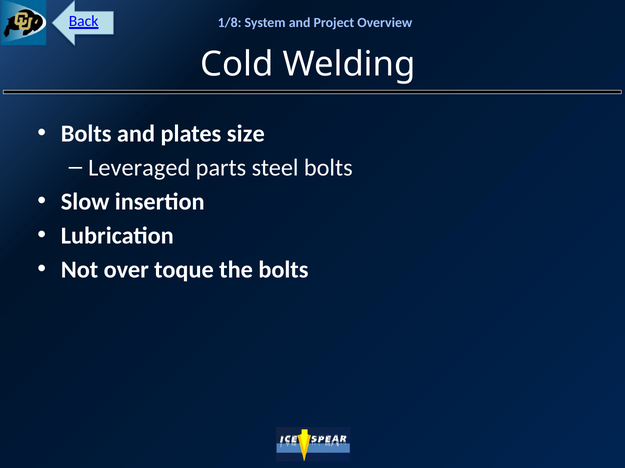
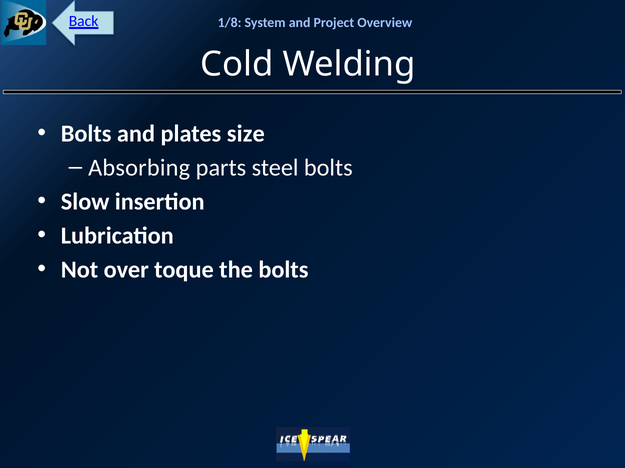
Leveraged: Leveraged -> Absorbing (139, 168)
